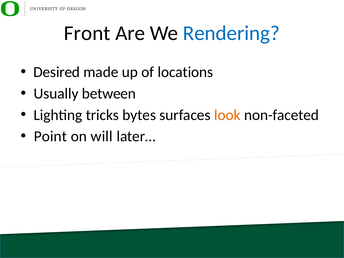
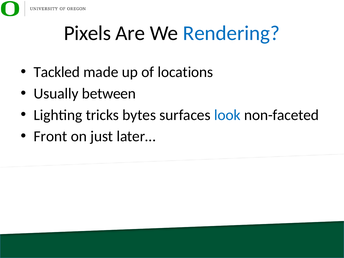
Front: Front -> Pixels (87, 33)
Desired: Desired -> Tackled (57, 72)
look colour: orange -> blue (227, 115)
Point: Point -> Front (50, 136)
will: will -> just (102, 136)
